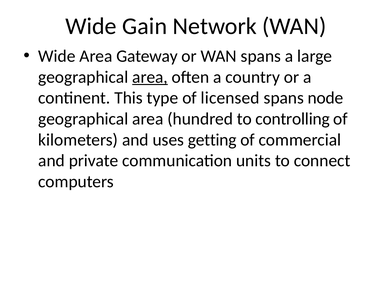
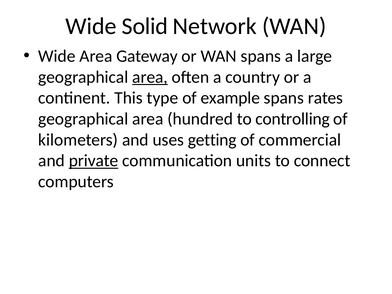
Gain: Gain -> Solid (145, 26)
licensed: licensed -> example (230, 98)
node: node -> rates (325, 98)
private underline: none -> present (94, 161)
